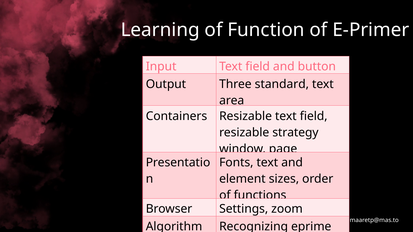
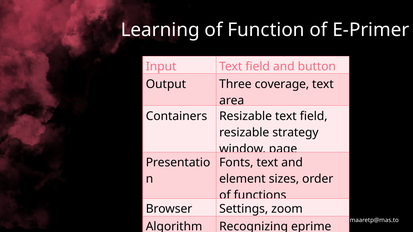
standard: standard -> coverage (282, 84)
